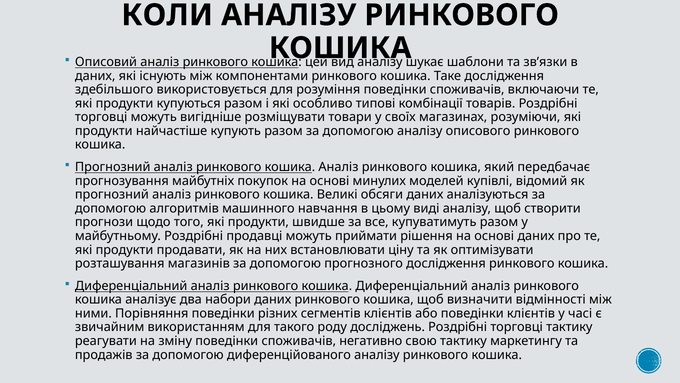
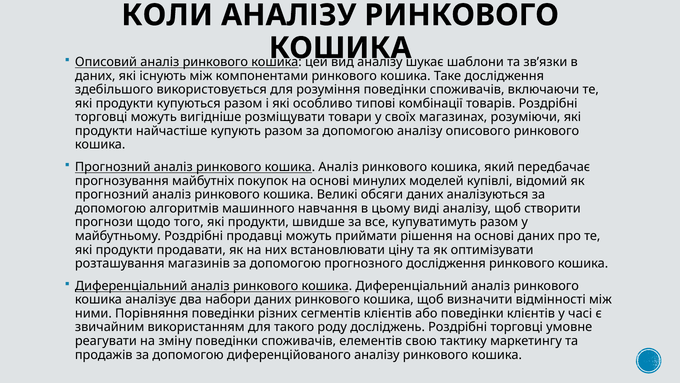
торговці тактику: тактику -> умовне (569, 327)
негативно: негативно -> елементів (371, 341)
